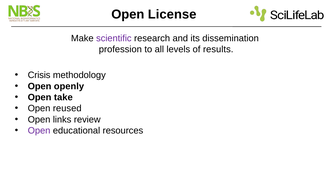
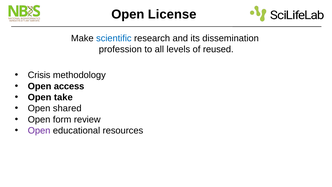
scientific colour: purple -> blue (114, 38)
results: results -> reused (218, 49)
openly: openly -> access (69, 86)
reused: reused -> shared (67, 108)
links: links -> form (62, 119)
